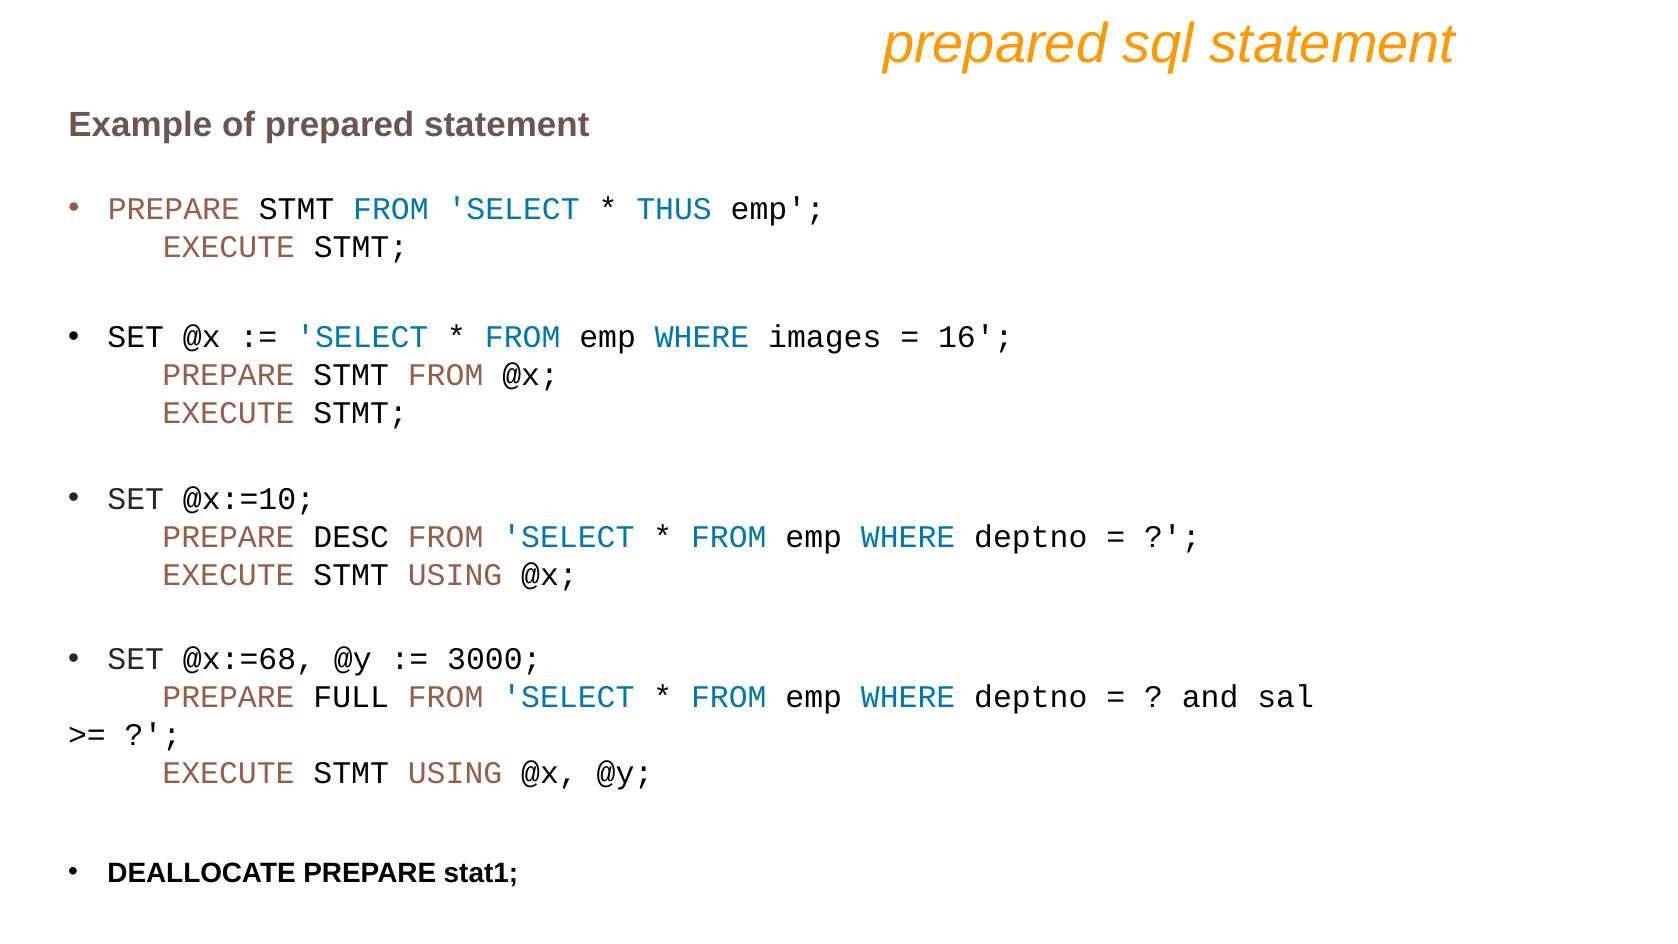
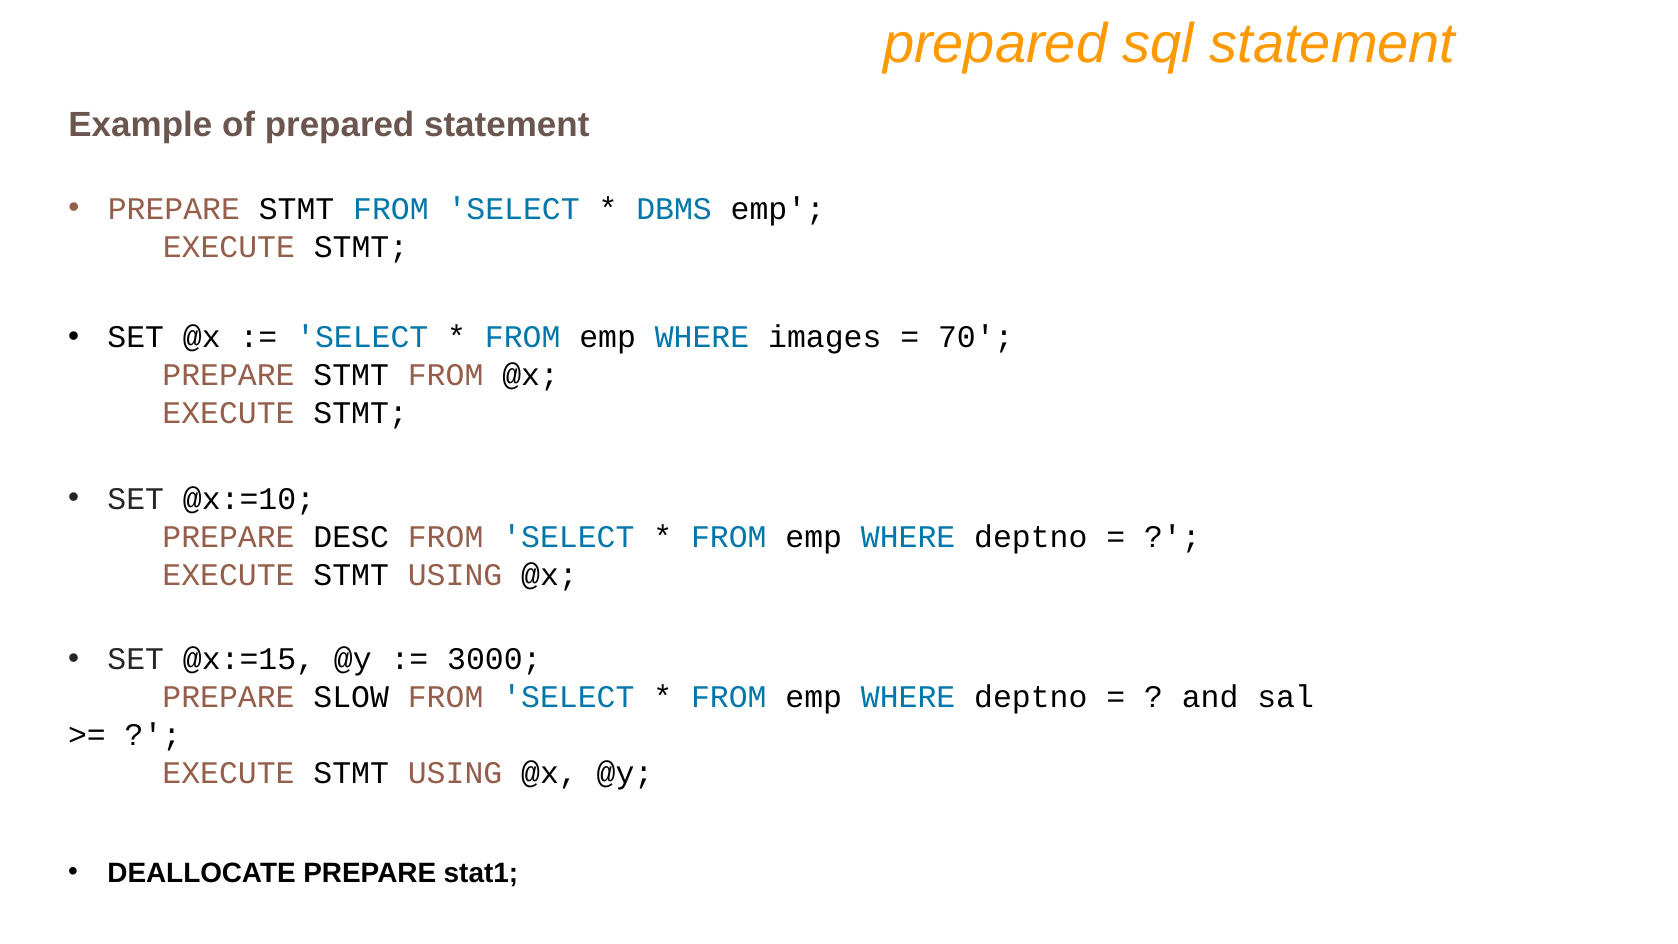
THUS: THUS -> DBMS (674, 209)
16: 16 -> 70 (976, 337)
@x:=68: @x:=68 -> @x:=15 (249, 659)
FULL: FULL -> SLOW (351, 697)
